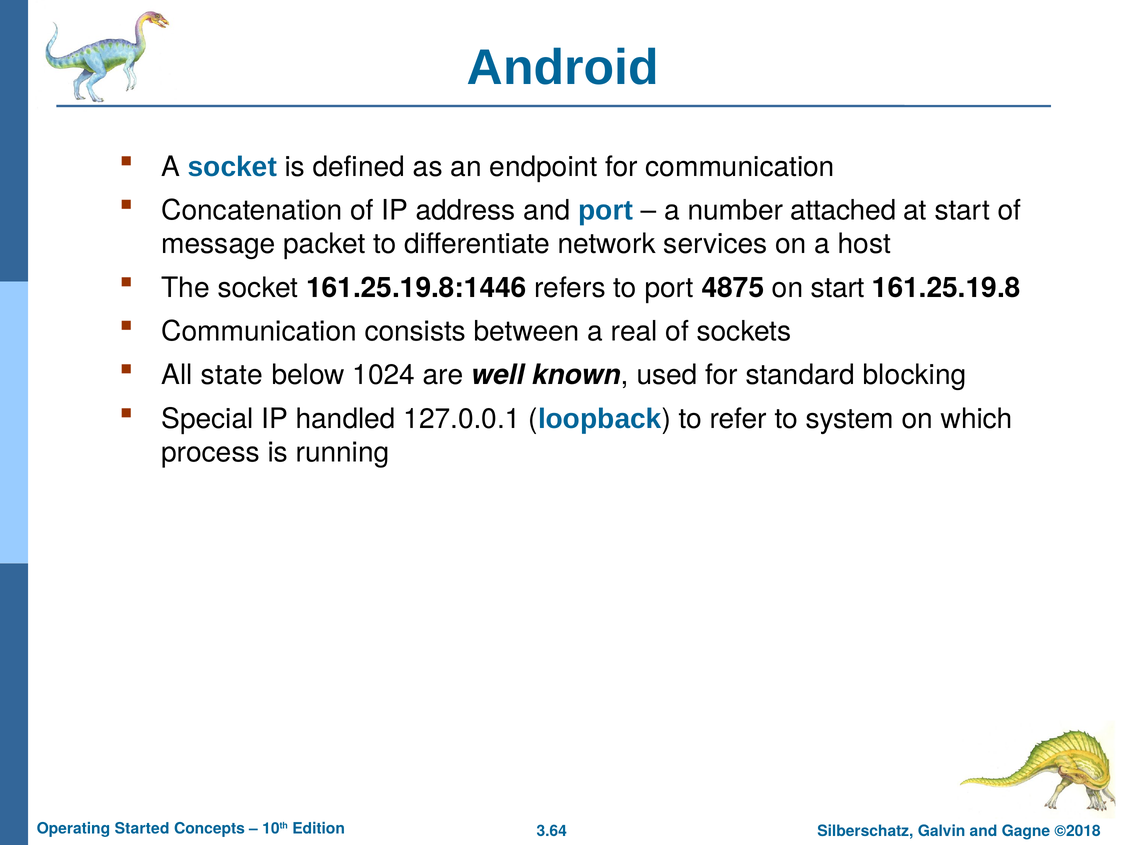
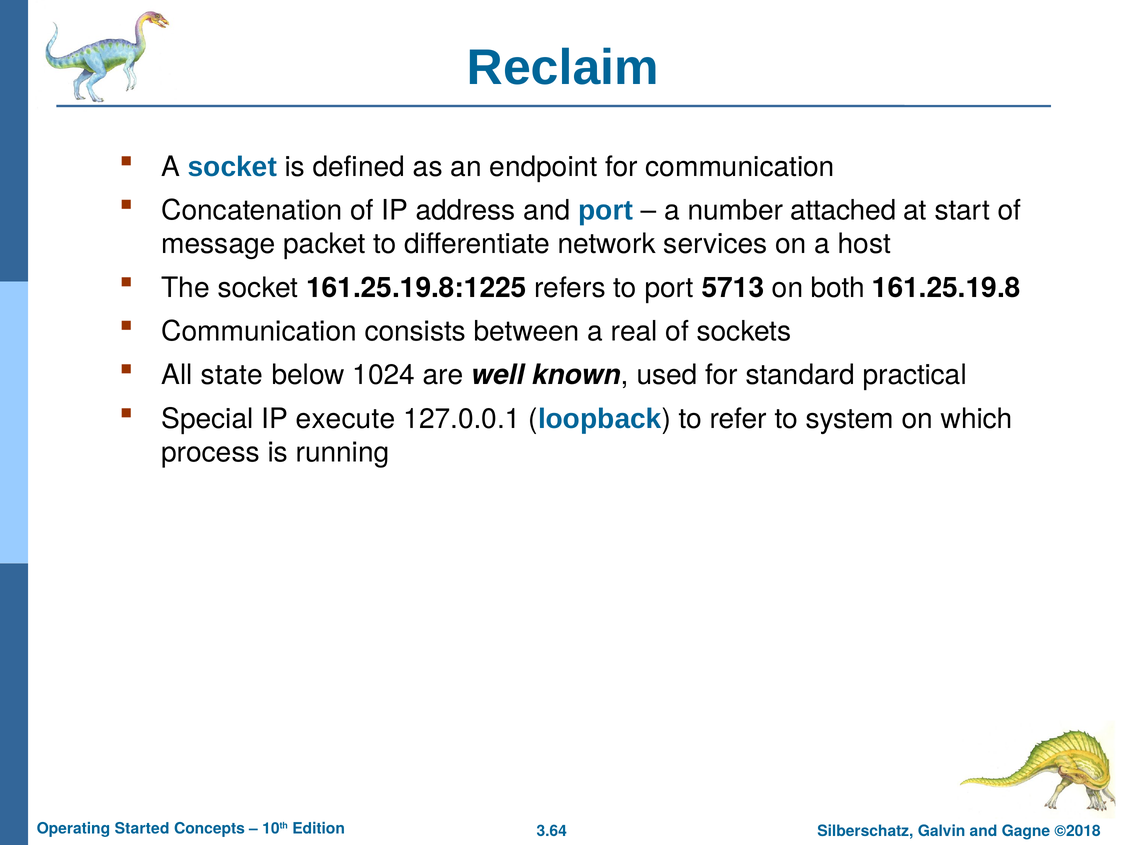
Android: Android -> Reclaim (563, 68)
161.25.19.8:1446: 161.25.19.8:1446 -> 161.25.19.8:1225 (416, 288)
4875: 4875 -> 5713 (733, 288)
on start: start -> both (838, 288)
blocking: blocking -> practical (915, 375)
handled: handled -> execute (346, 419)
